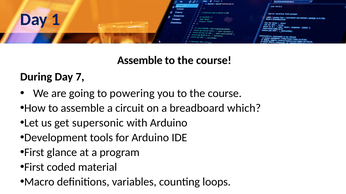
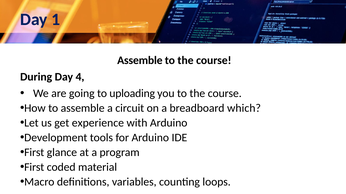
7: 7 -> 4 (80, 77)
powering: powering -> uploading (132, 94)
supersonic: supersonic -> experience (98, 123)
